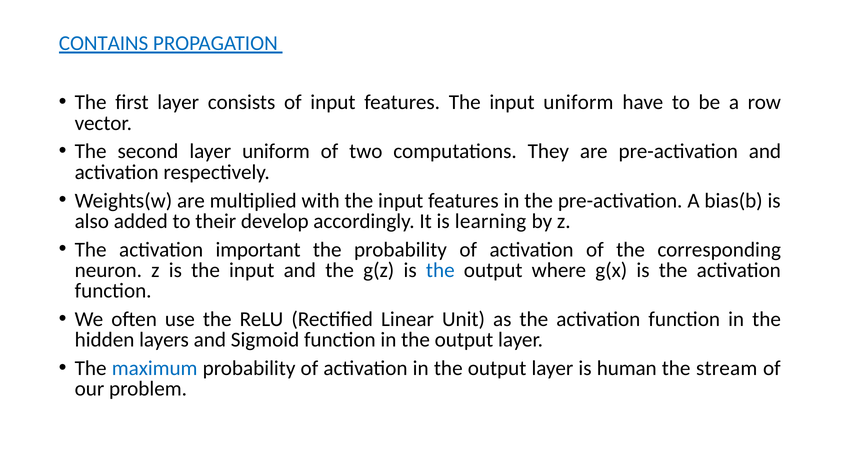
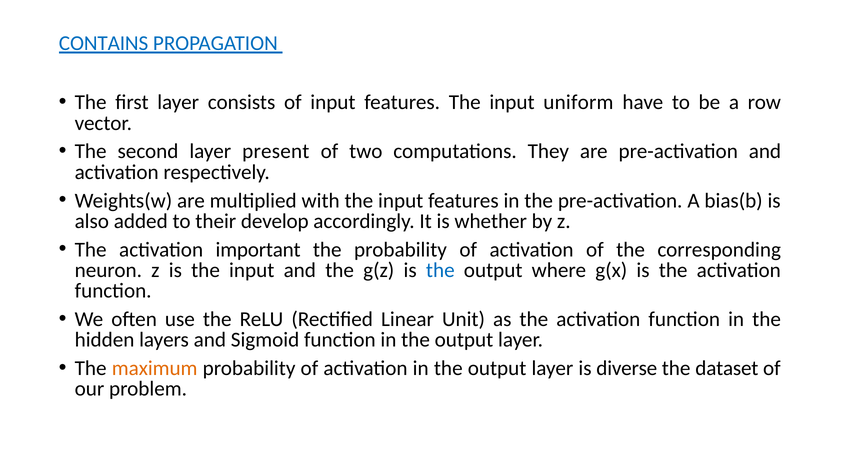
layer uniform: uniform -> present (276, 151)
learning: learning -> whether (491, 221)
maximum colour: blue -> orange (155, 368)
human: human -> diverse (627, 368)
stream: stream -> dataset (727, 368)
